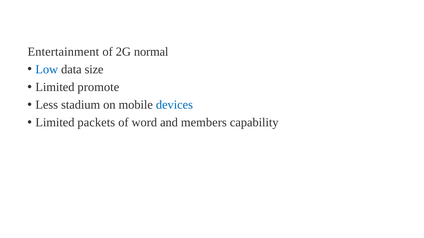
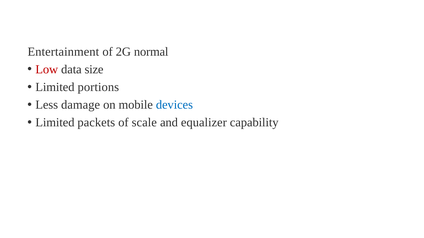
Low colour: blue -> red (47, 70)
promote: promote -> portions (98, 87)
stadium: stadium -> damage (81, 105)
word: word -> scale (144, 123)
members: members -> equalizer (204, 123)
